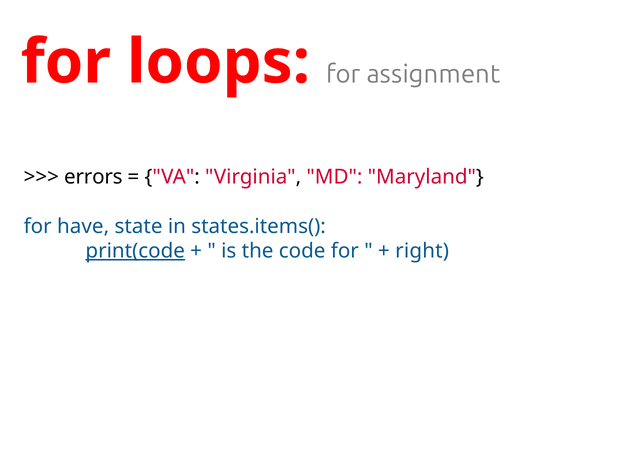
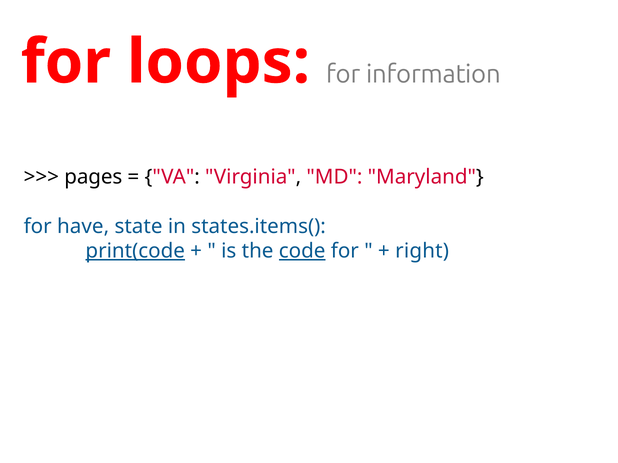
assignment: assignment -> information (434, 74)
errors: errors -> pages (93, 177)
code underline: none -> present (302, 251)
